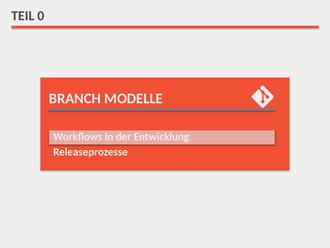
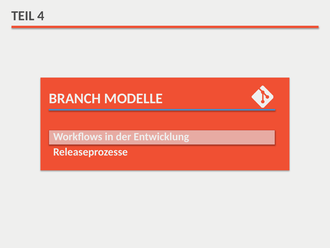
0: 0 -> 4 (41, 16)
